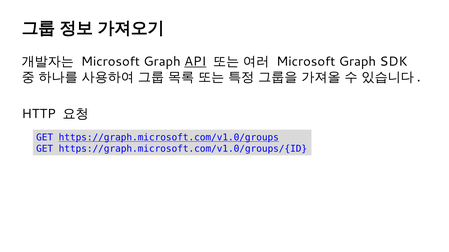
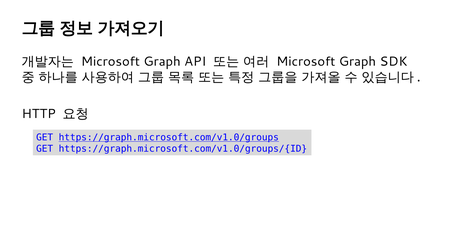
API underline: present -> none (195, 62)
